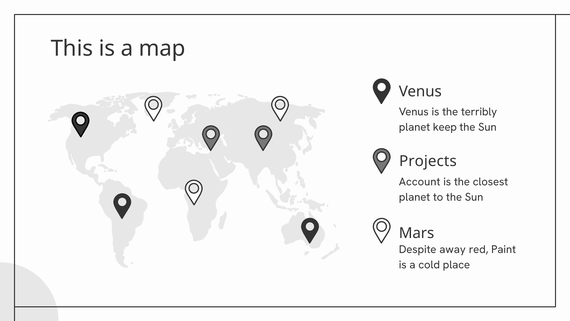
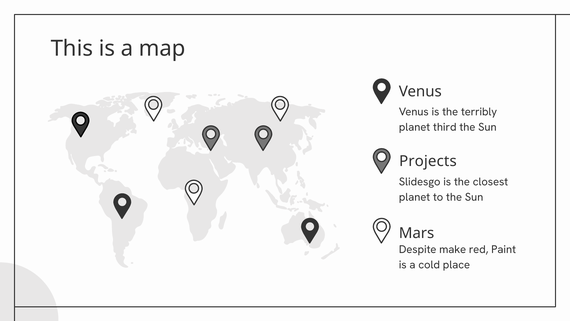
keep: keep -> third (445, 127)
Account: Account -> Slidesgo (420, 182)
away: away -> make (453, 249)
